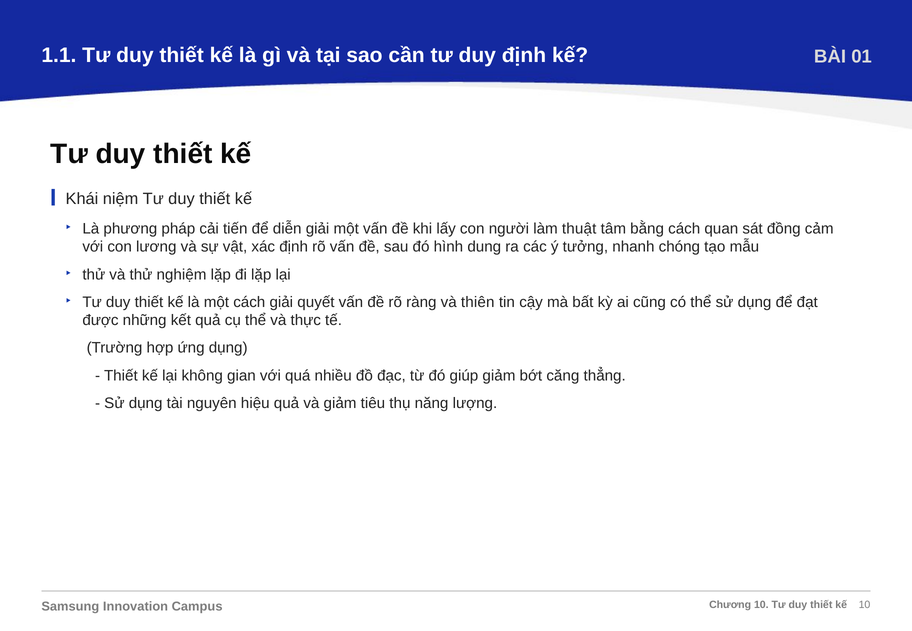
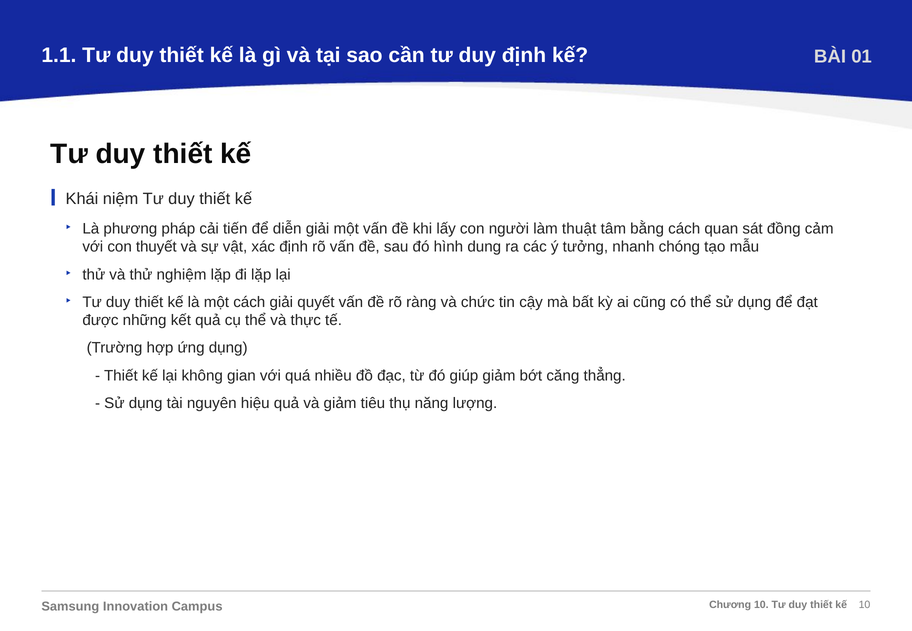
lương: lương -> thuyết (156, 247)
thiên: thiên -> chức (478, 302)
